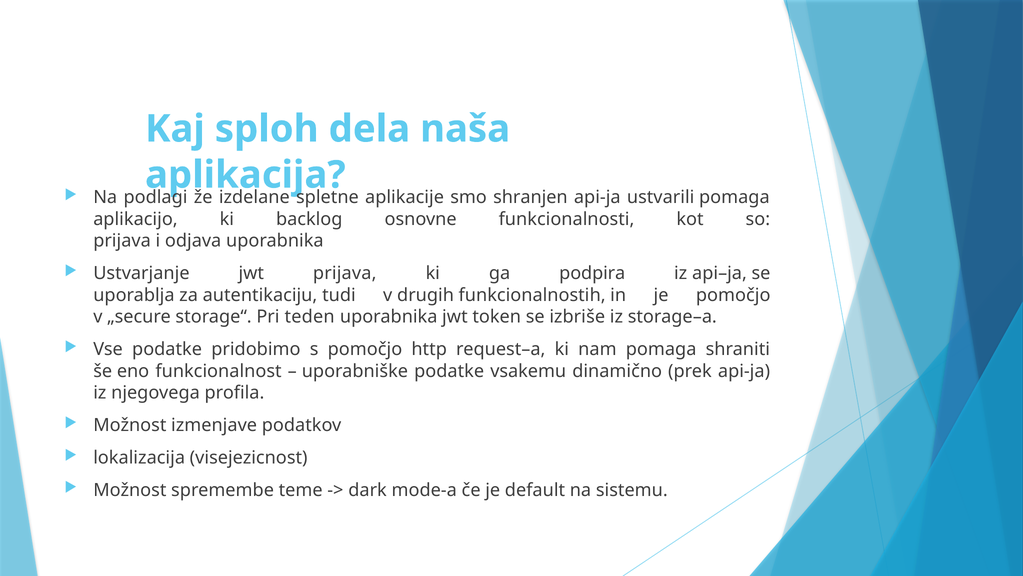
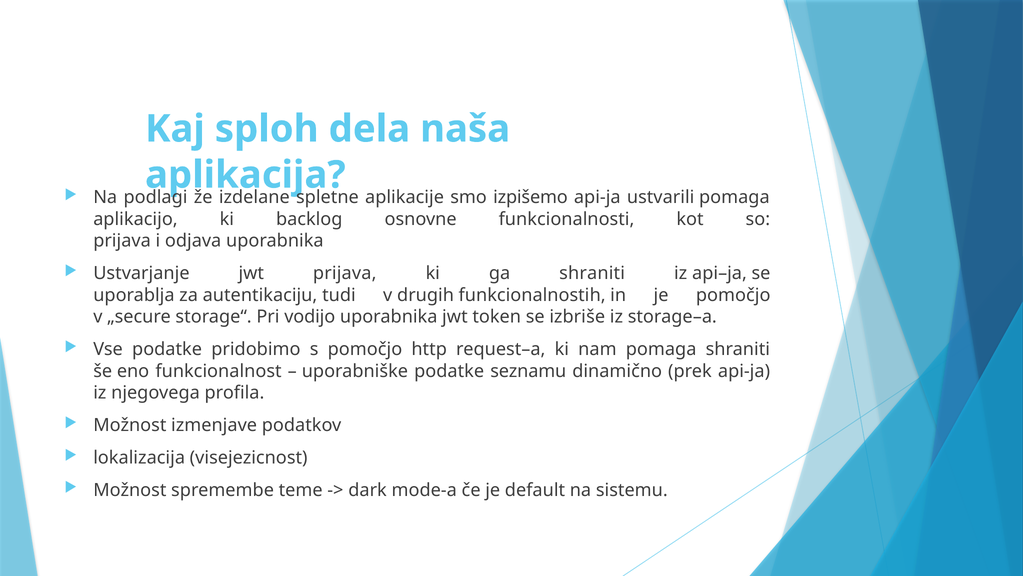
shranjen: shranjen -> izpišemo (530, 197)
ga podpira: podpira -> shraniti (592, 273)
teden: teden -> vodijo (310, 317)
vsakemu: vsakemu -> seznamu (528, 371)
